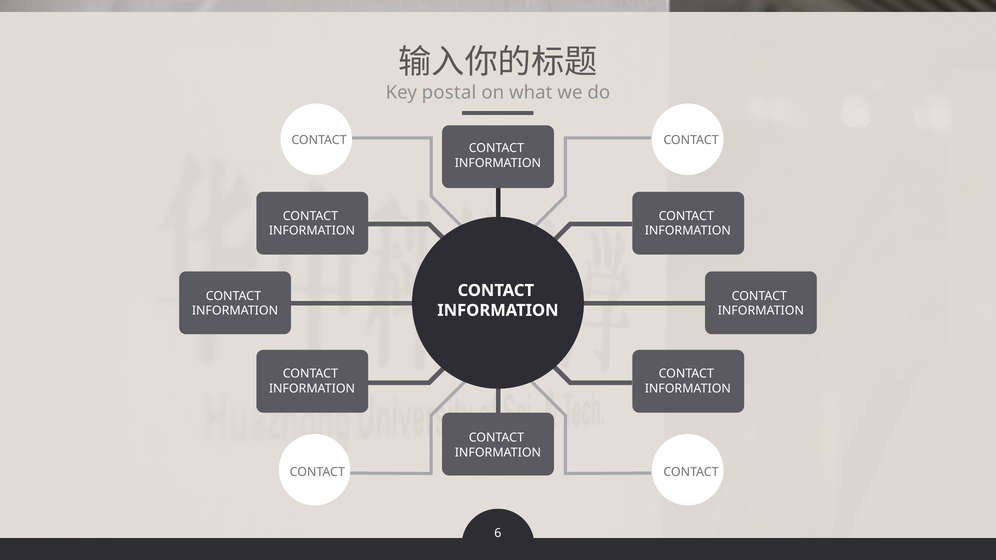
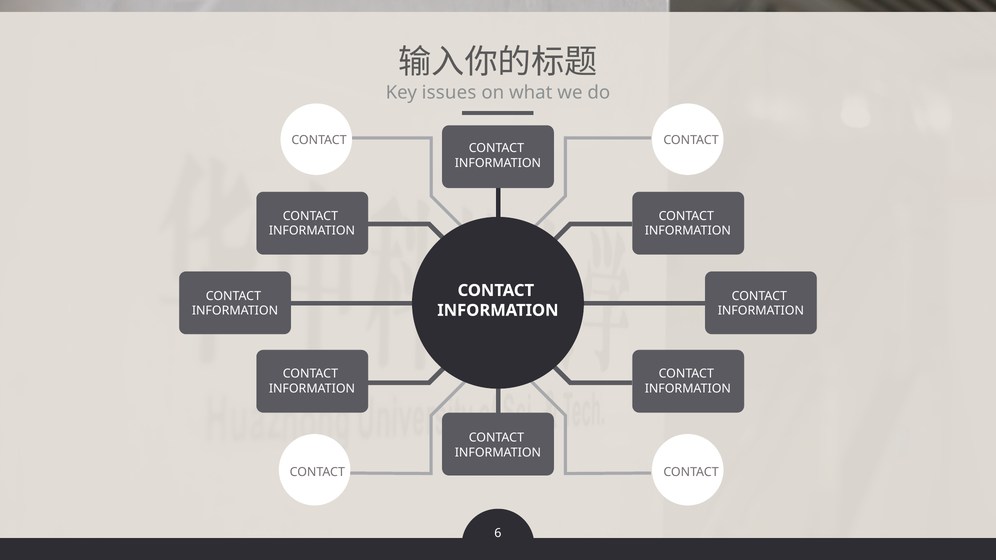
postal: postal -> issues (449, 93)
